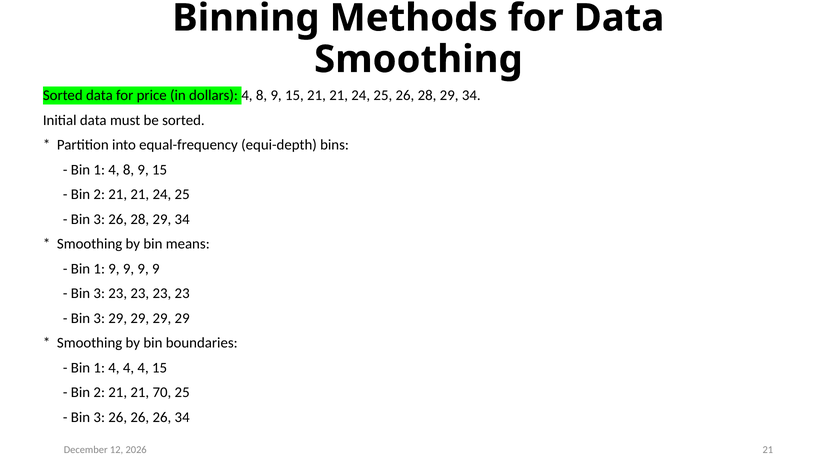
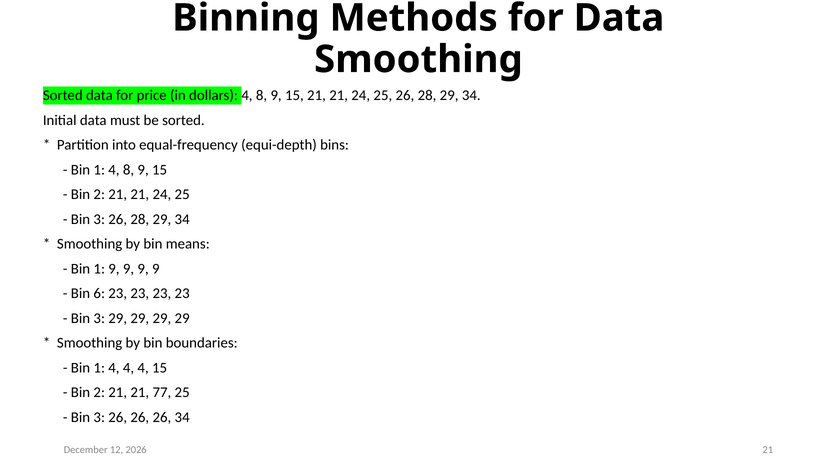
3: 3 -> 6 (99, 293)
70: 70 -> 77 (162, 392)
